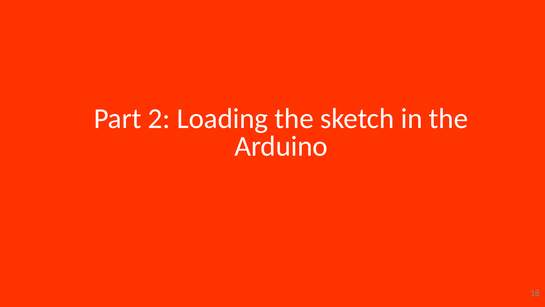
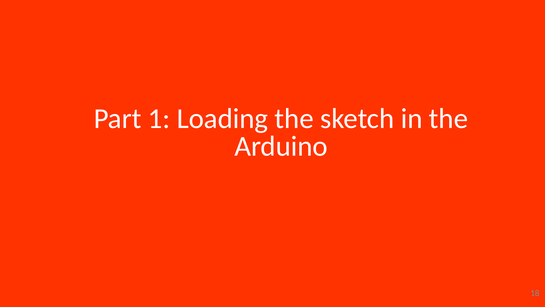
2: 2 -> 1 (159, 119)
